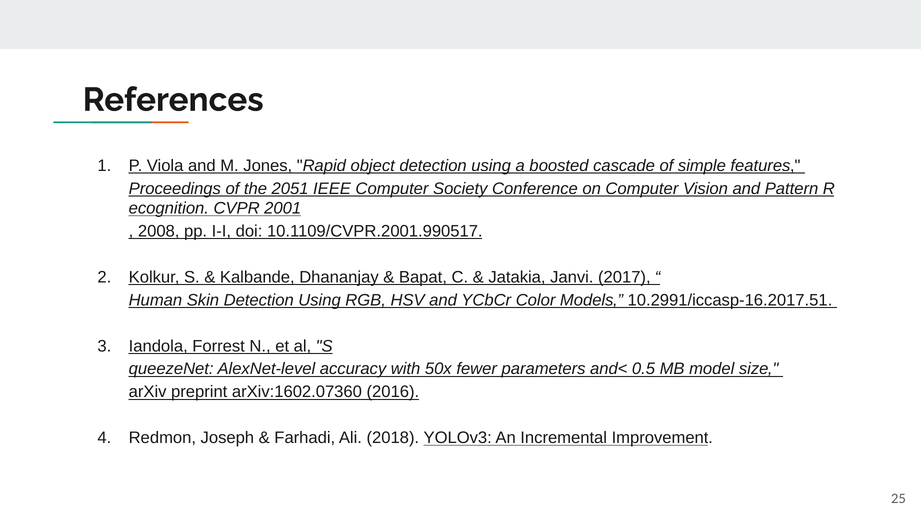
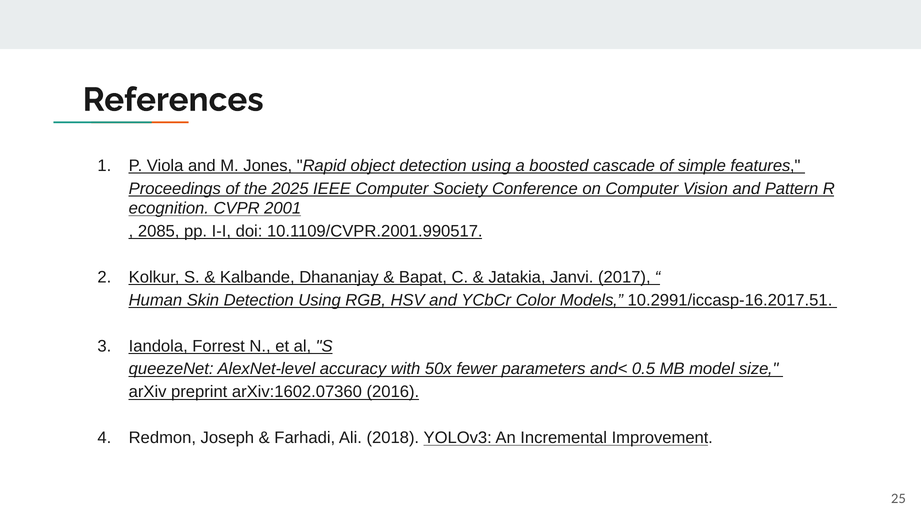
2051: 2051 -> 2025 (290, 189)
2008: 2008 -> 2085 (159, 231)
